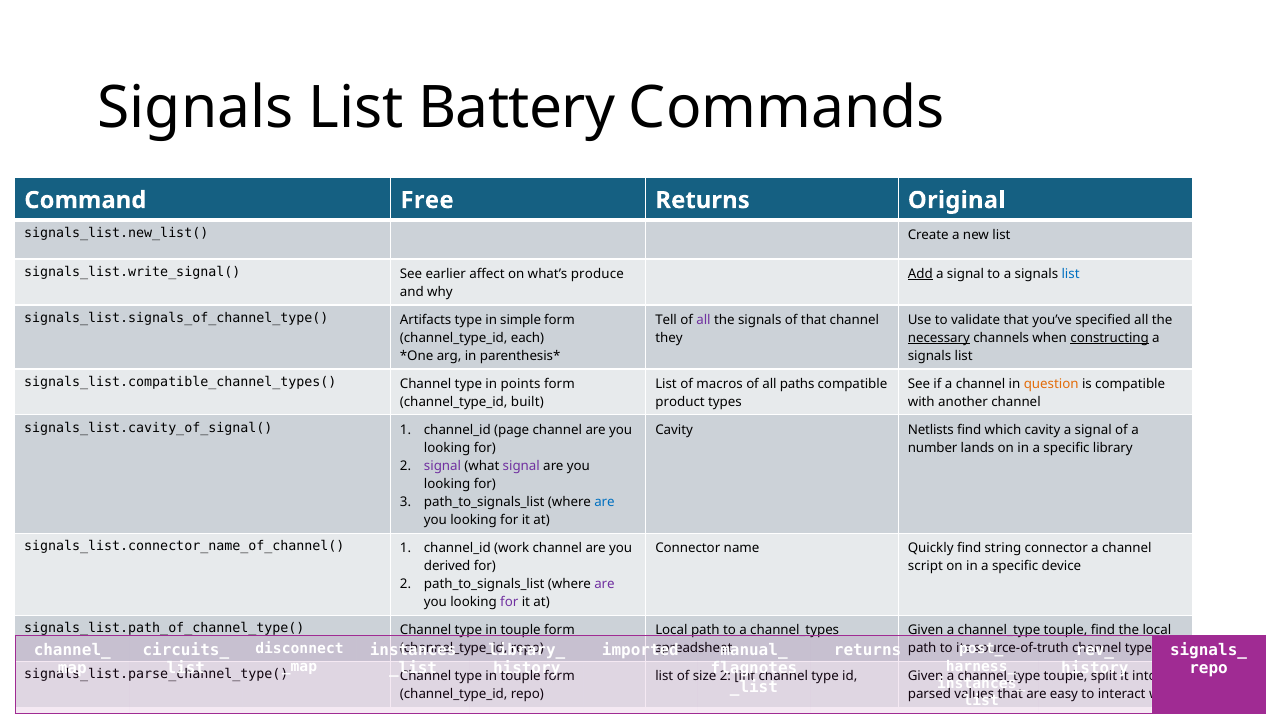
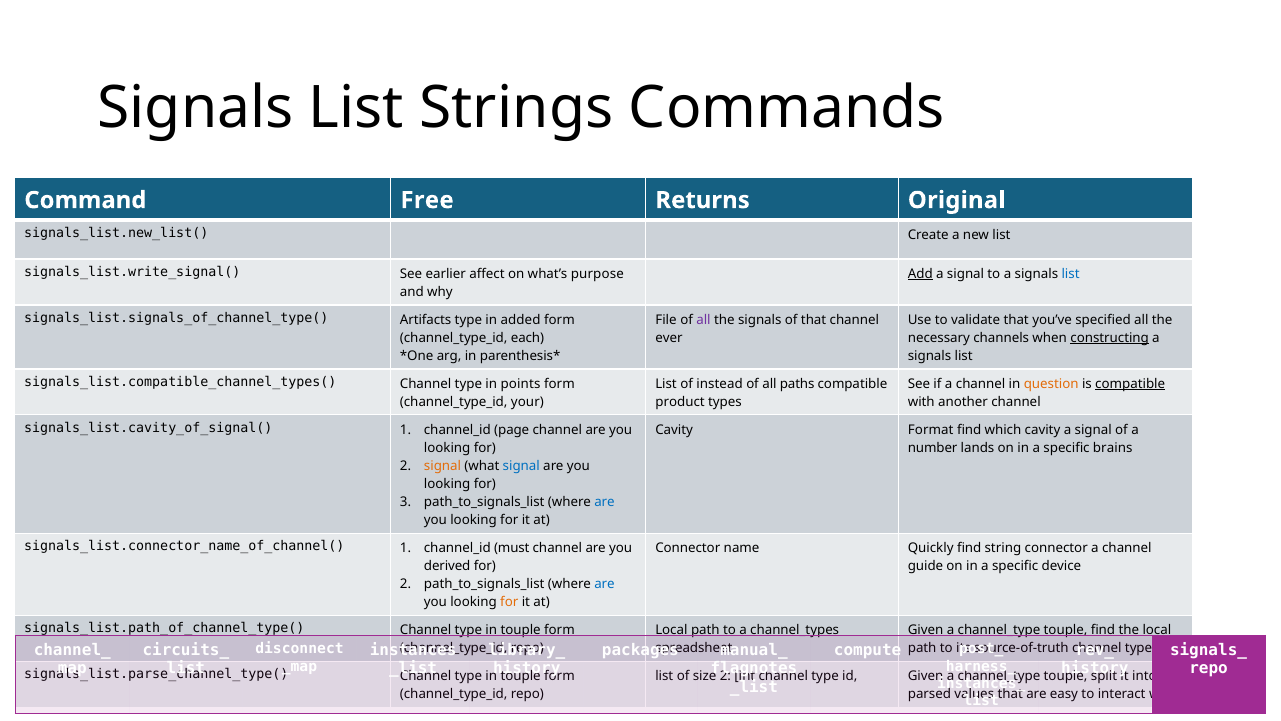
Battery: Battery -> Strings (516, 108)
produce: produce -> purpose (597, 274)
simple: simple -> added (521, 319)
Tell: Tell -> File (666, 319)
they: they -> ever (669, 338)
necessary underline: present -> none (939, 338)
macros: macros -> instead (720, 383)
compatible underline: none -> present (1130, 383)
built: built -> your (527, 402)
Netlists: Netlists -> Format (931, 429)
library: library -> brains (1113, 447)
signal colour: purple -> orange (443, 466)
signal colour: purple -> blue (521, 466)
work: work -> must (512, 548)
script: script -> guide (926, 566)
are colour: purple -> blue (605, 584)
for colour: purple -> orange (509, 602)
imported: imported -> packages (640, 649)
returns: returns -> compute (868, 649)
